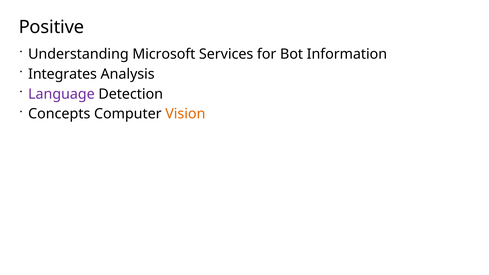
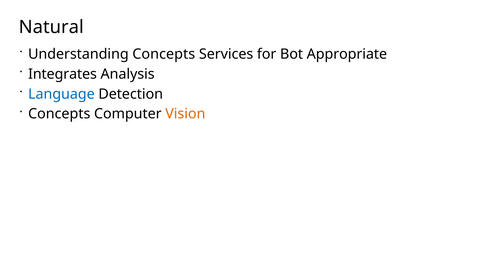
Positive: Positive -> Natural (51, 27)
Understanding Microsoft: Microsoft -> Concepts (164, 54)
Information: Information -> Appropriate (347, 54)
Language colour: purple -> blue (61, 94)
